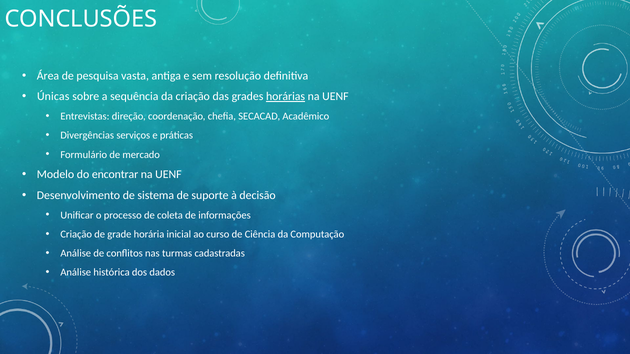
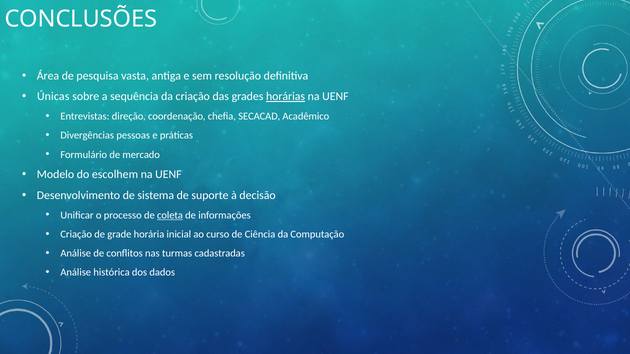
serviços: serviços -> pessoas (133, 136)
encontrar: encontrar -> escolhem (115, 175)
coleta underline: none -> present (170, 215)
